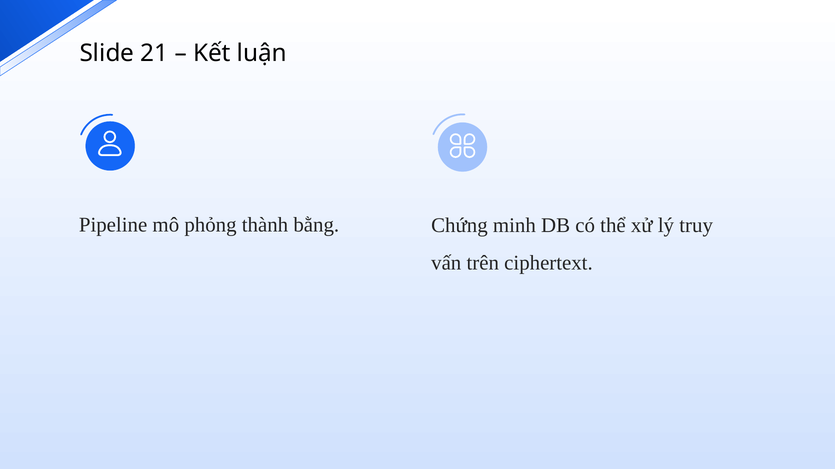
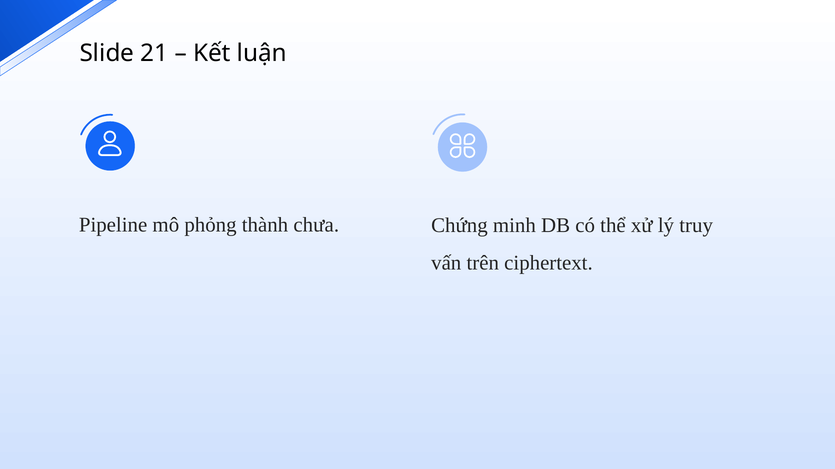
bằng: bằng -> chưa (316, 225)
